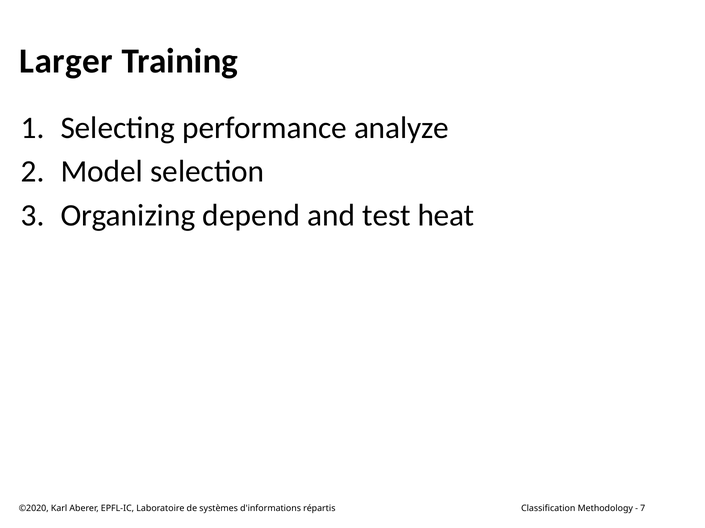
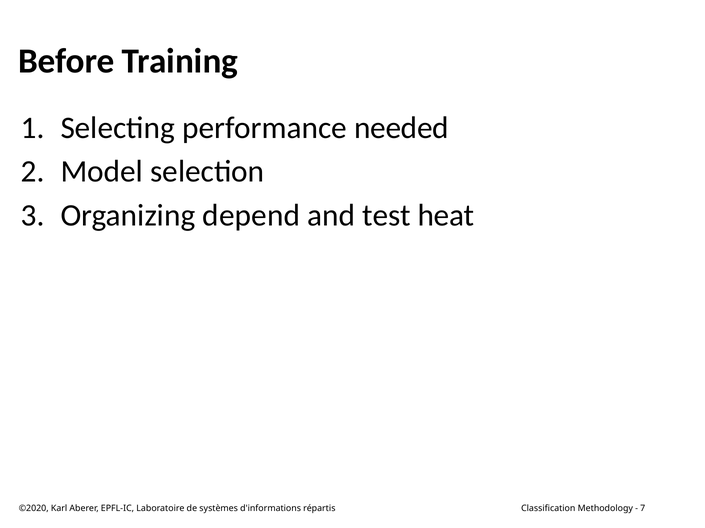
Larger: Larger -> Before (66, 61)
analyze: analyze -> needed (401, 128)
